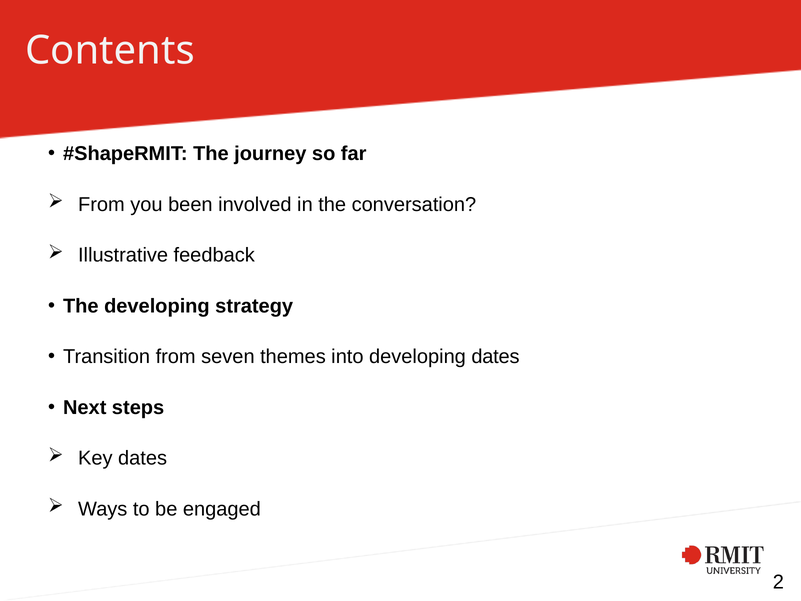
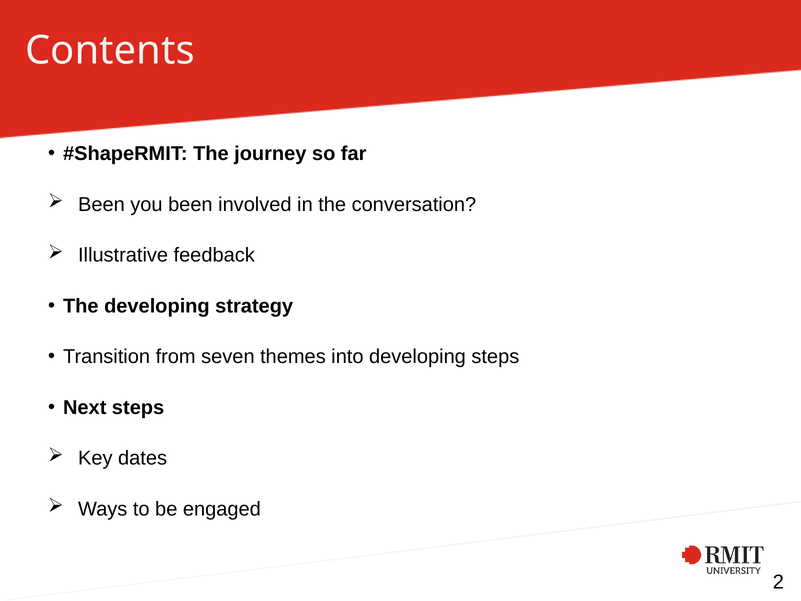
From: From -> Been (101, 204)
developing dates: dates -> steps (495, 357)
